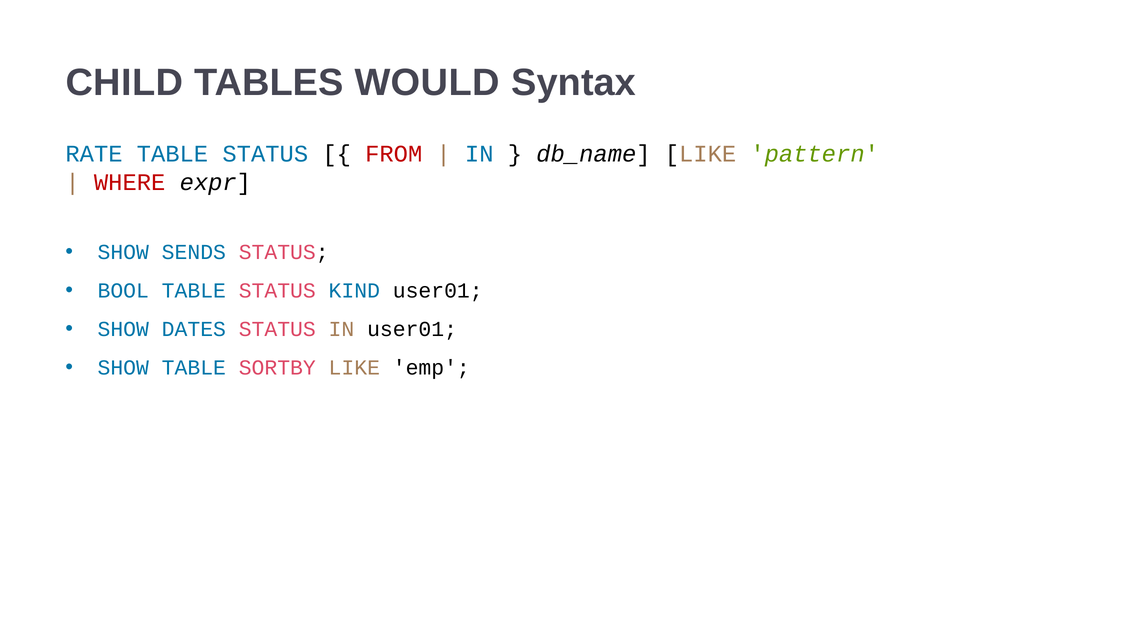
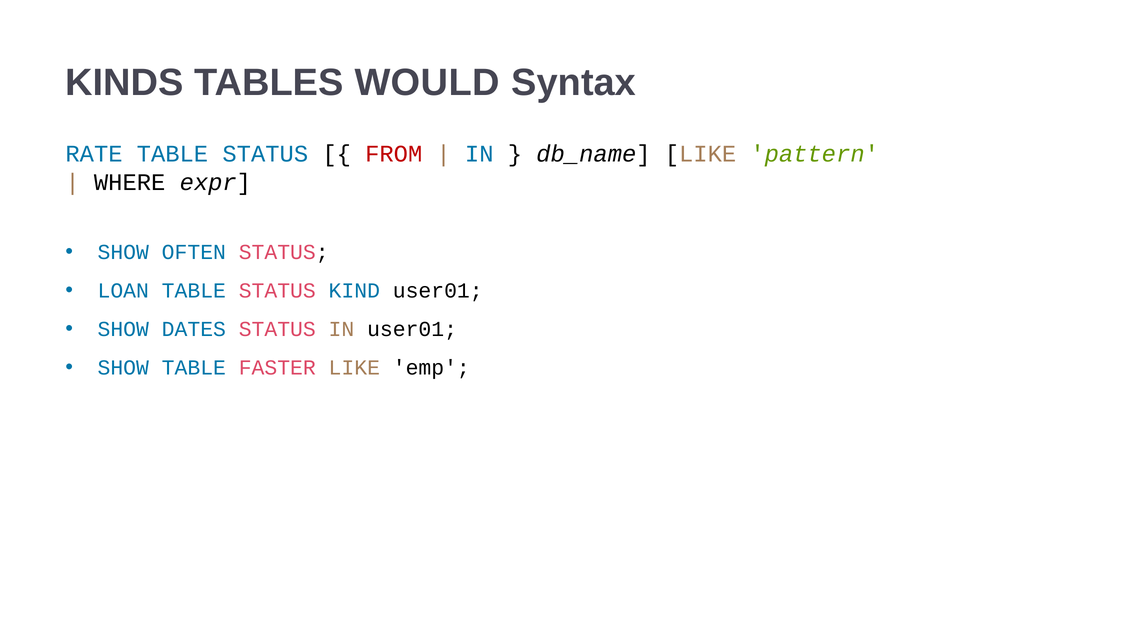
CHILD: CHILD -> KINDS (125, 83)
WHERE colour: red -> black (130, 182)
SENDS: SENDS -> OFTEN (194, 252)
BOOL: BOOL -> LOAN (123, 291)
SORTBY: SORTBY -> FASTER (277, 368)
